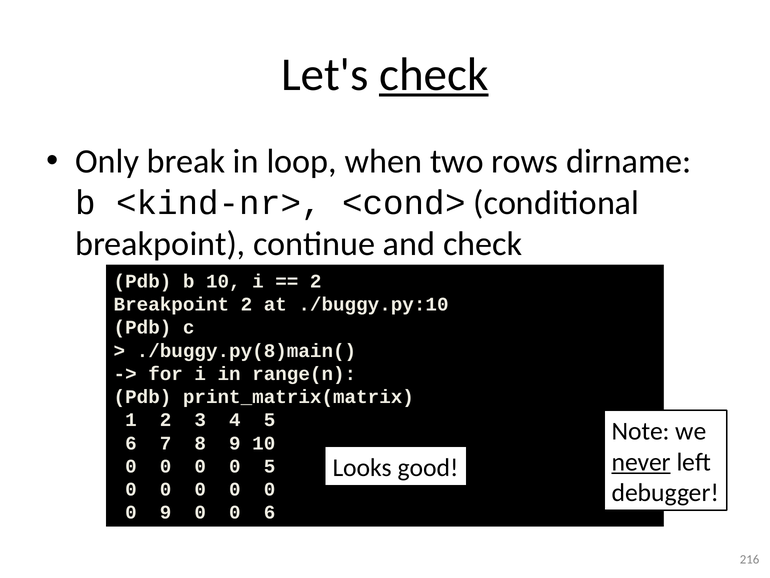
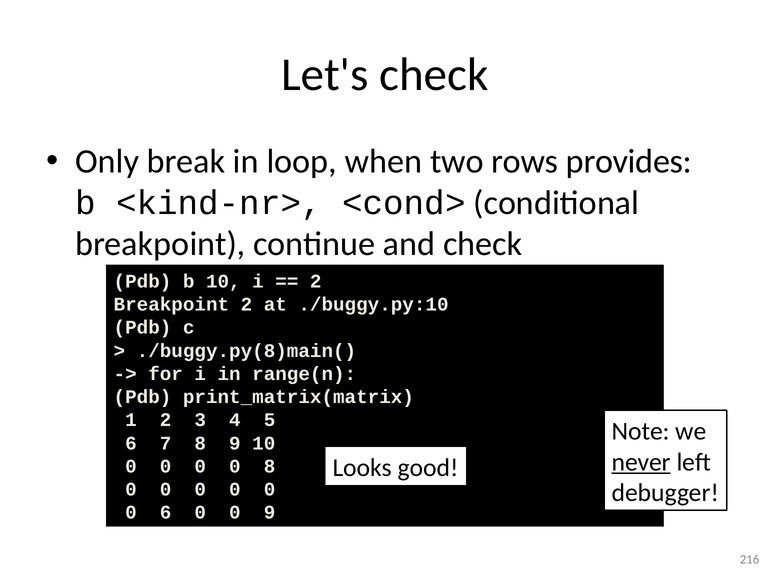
check underline: present -> none (434, 75)
dirname: dirname -> provides (629, 162)
0 5: 5 -> 8 (270, 466)
0 9: 9 -> 6 (166, 512)
0 6: 6 -> 9 (270, 512)
